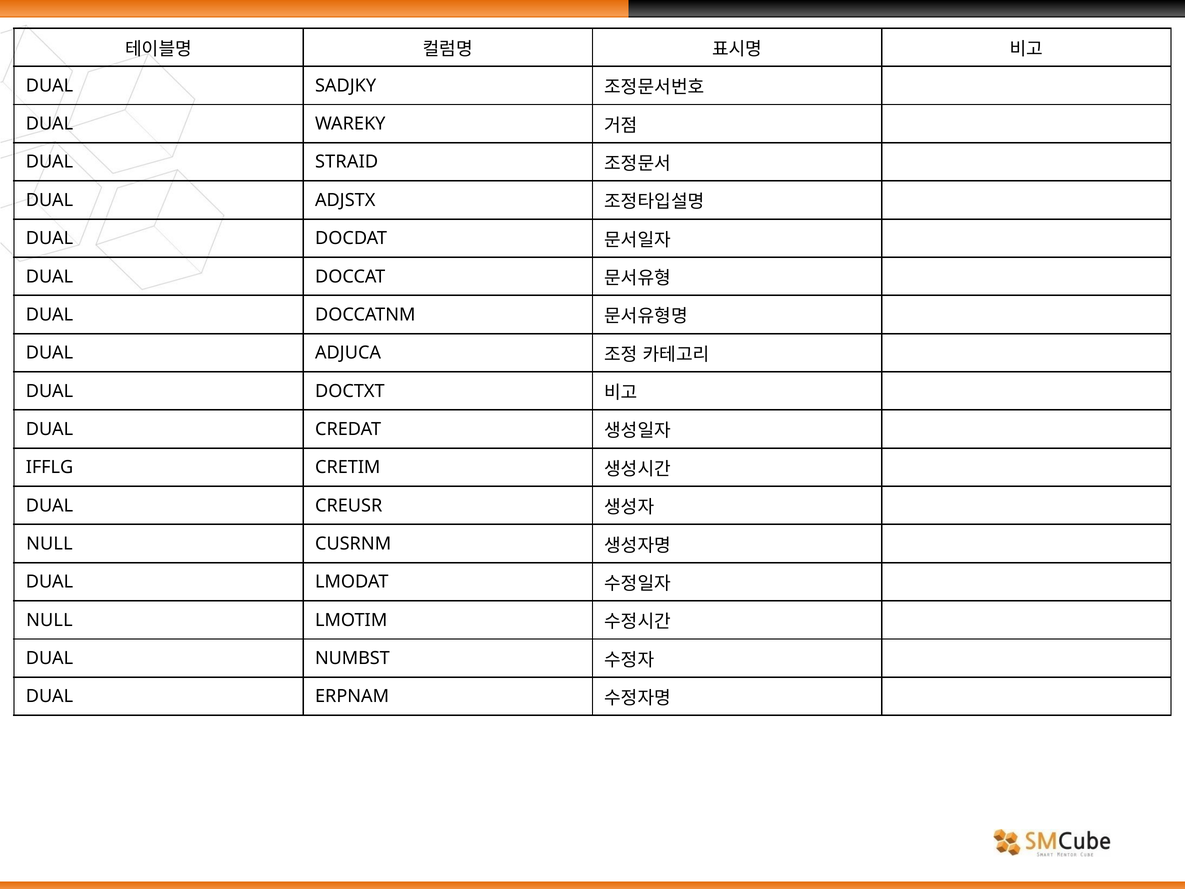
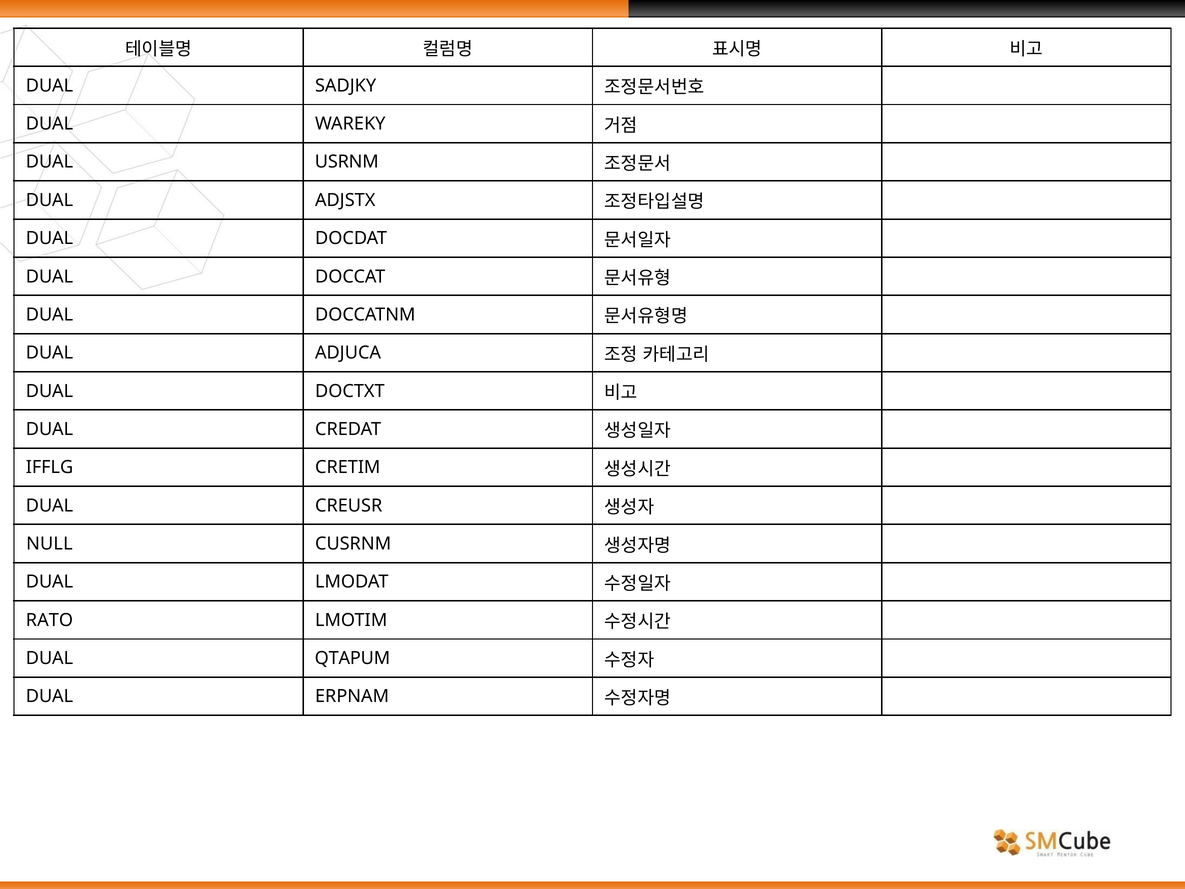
STRAID: STRAID -> USRNM (347, 162)
NULL: NULL -> RATO (49, 620)
NUMBST: NUMBST -> QTAPUM (352, 658)
